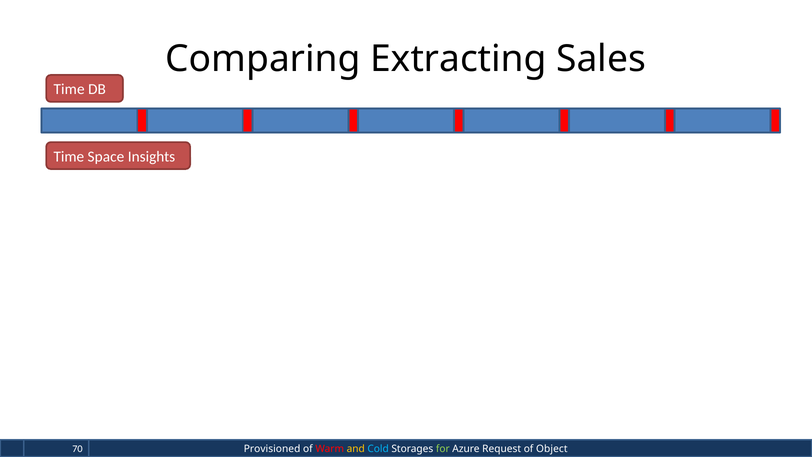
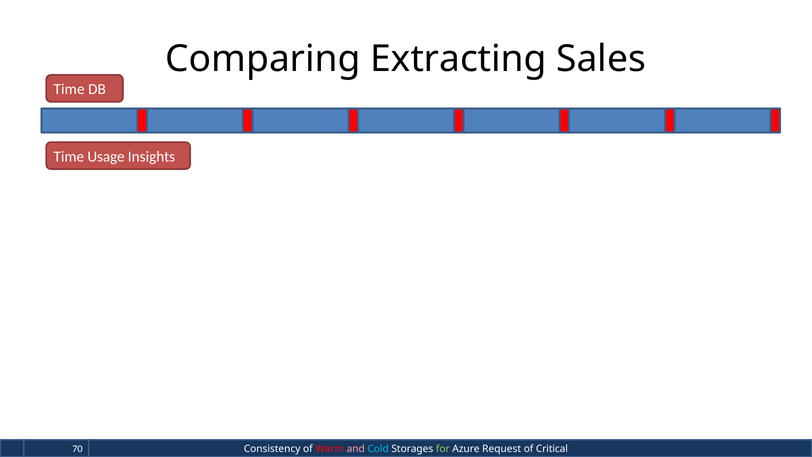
Space: Space -> Usage (106, 157)
Provisioned: Provisioned -> Consistency (272, 449)
and colour: yellow -> pink (356, 449)
Object: Object -> Critical (552, 449)
